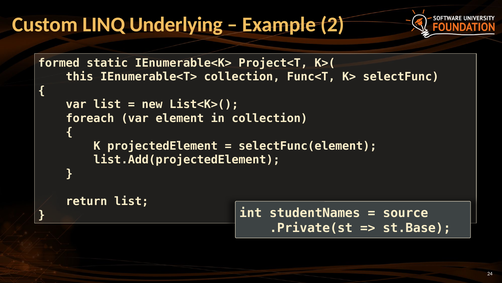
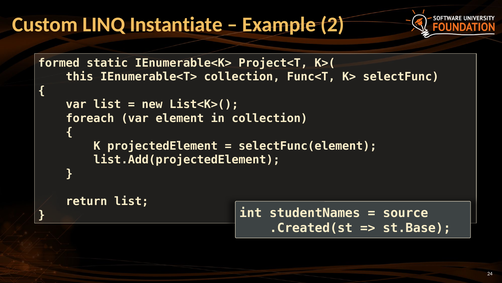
Underlying: Underlying -> Instantiate (176, 24)
.Private(st: .Private(st -> .Created(st (311, 228)
